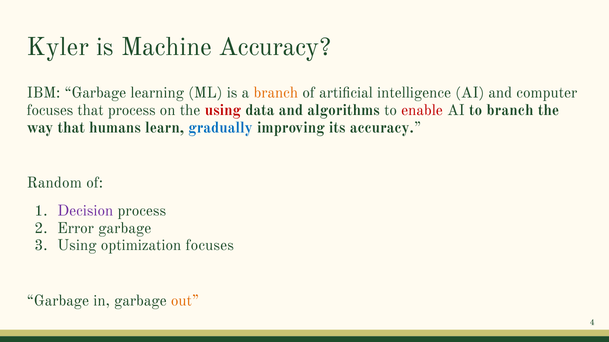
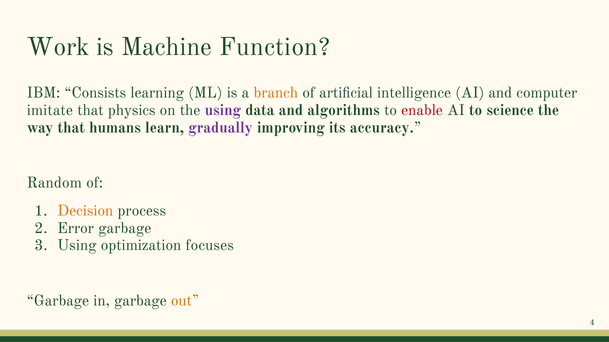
Kyler: Kyler -> Work (58, 47)
Machine Accuracy: Accuracy -> Function (275, 47)
IBM Garbage: Garbage -> Consists (95, 93)
focuses: focuses -> imitate (50, 110)
that process: process -> physics (132, 110)
using colour: red -> purple (223, 110)
to branch: branch -> science (510, 110)
gradually colour: blue -> purple (221, 128)
Decision colour: purple -> orange (85, 211)
